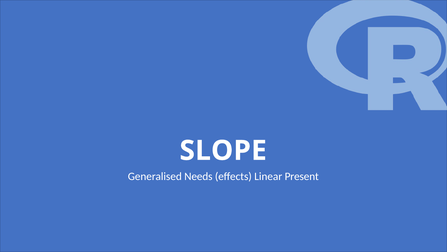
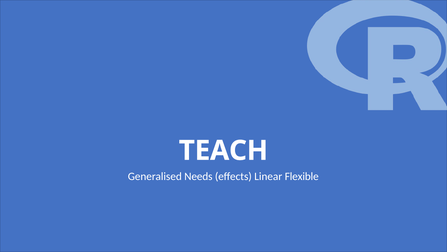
SLOPE: SLOPE -> TEACH (223, 150)
Present: Present -> Flexible (302, 176)
